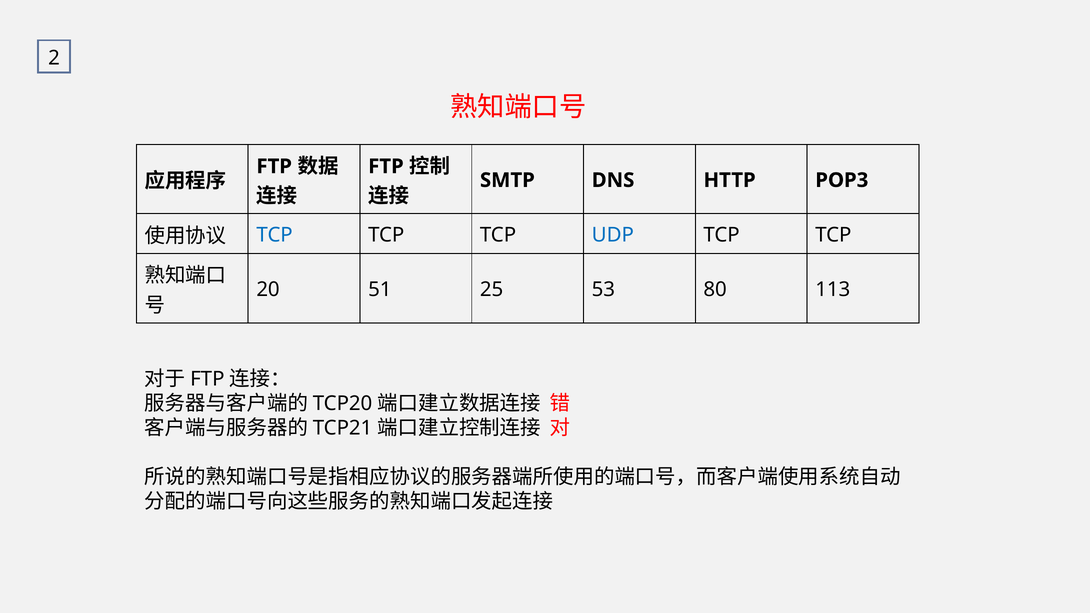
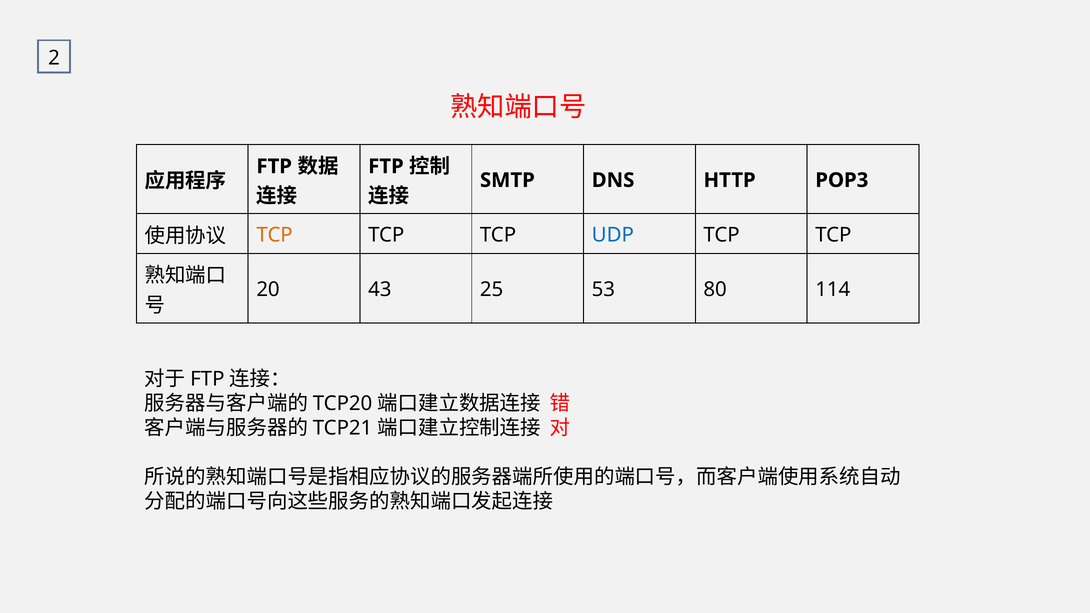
TCP colour: blue -> orange (275, 235)
51: 51 -> 43 (380, 290)
113: 113 -> 114 (833, 290)
